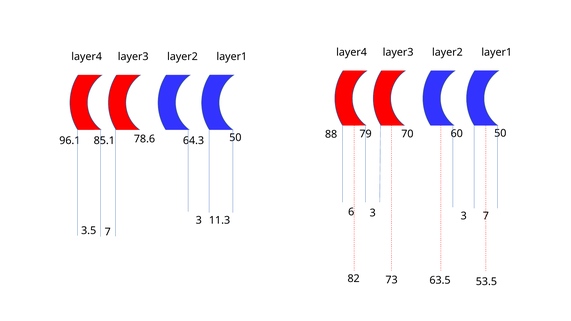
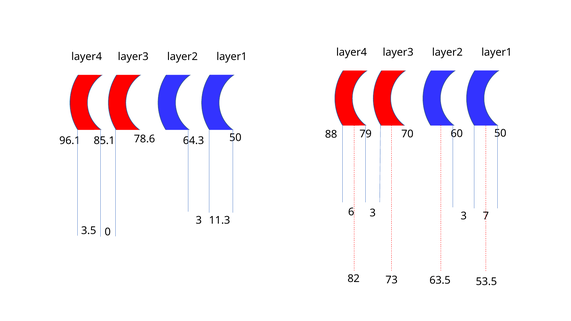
3.5 7: 7 -> 0 (108, 232)
